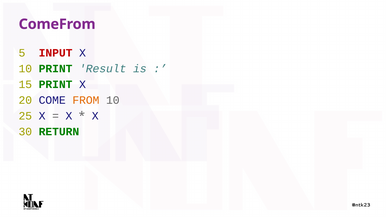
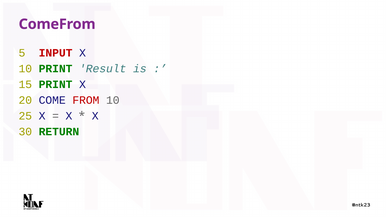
FROM colour: orange -> red (86, 100)
